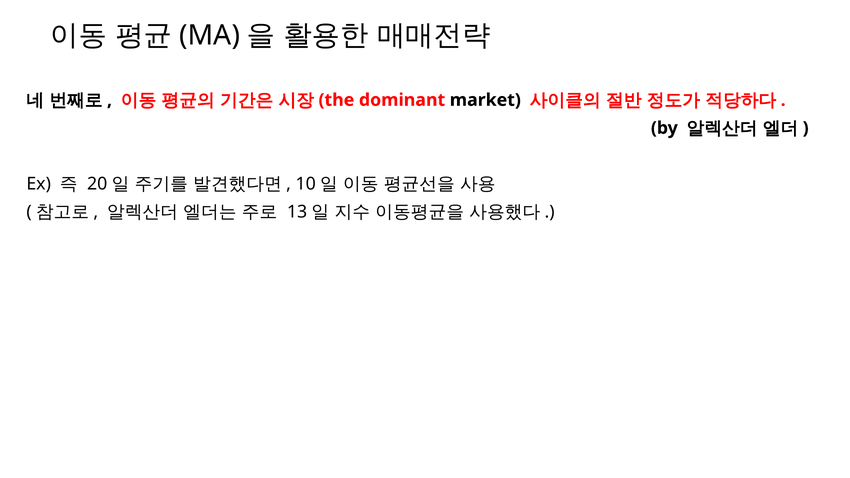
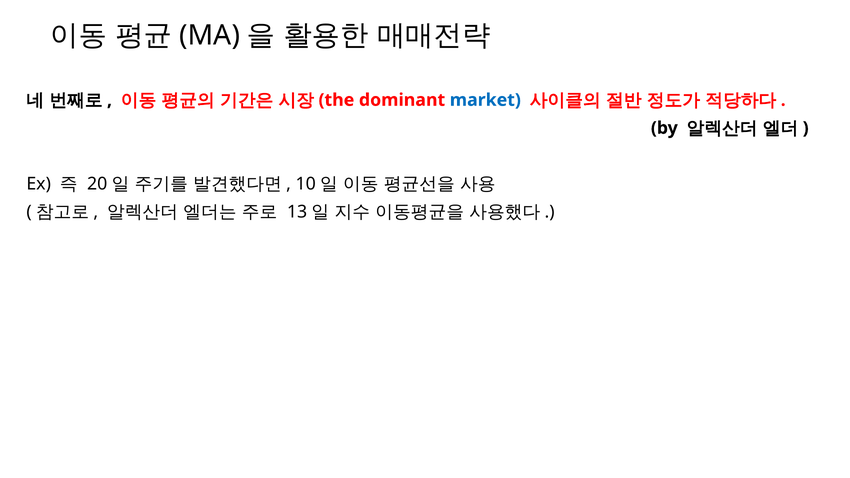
market colour: black -> blue (485, 100)
